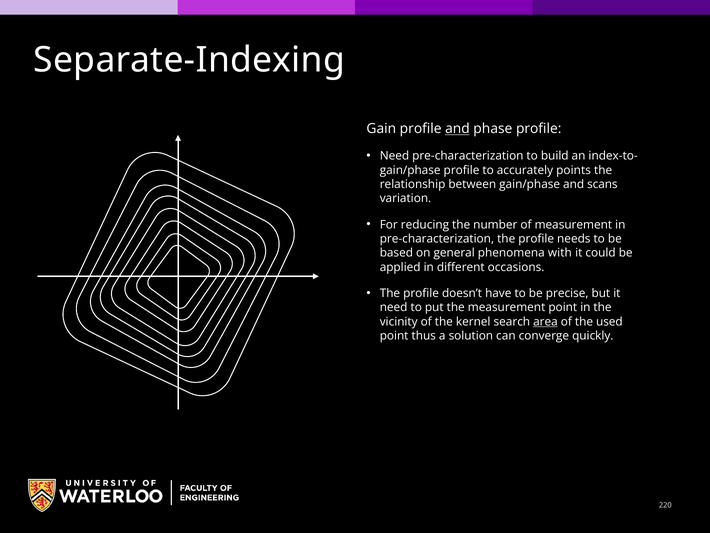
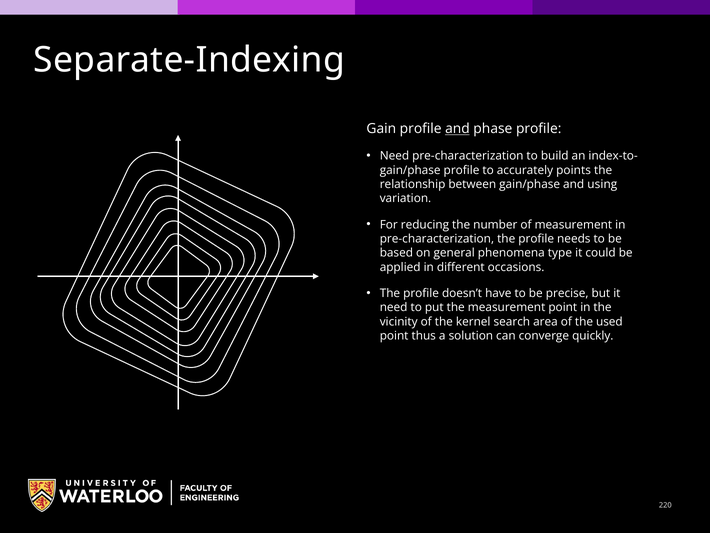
scans: scans -> using (602, 184)
with: with -> type (560, 253)
area underline: present -> none (545, 321)
